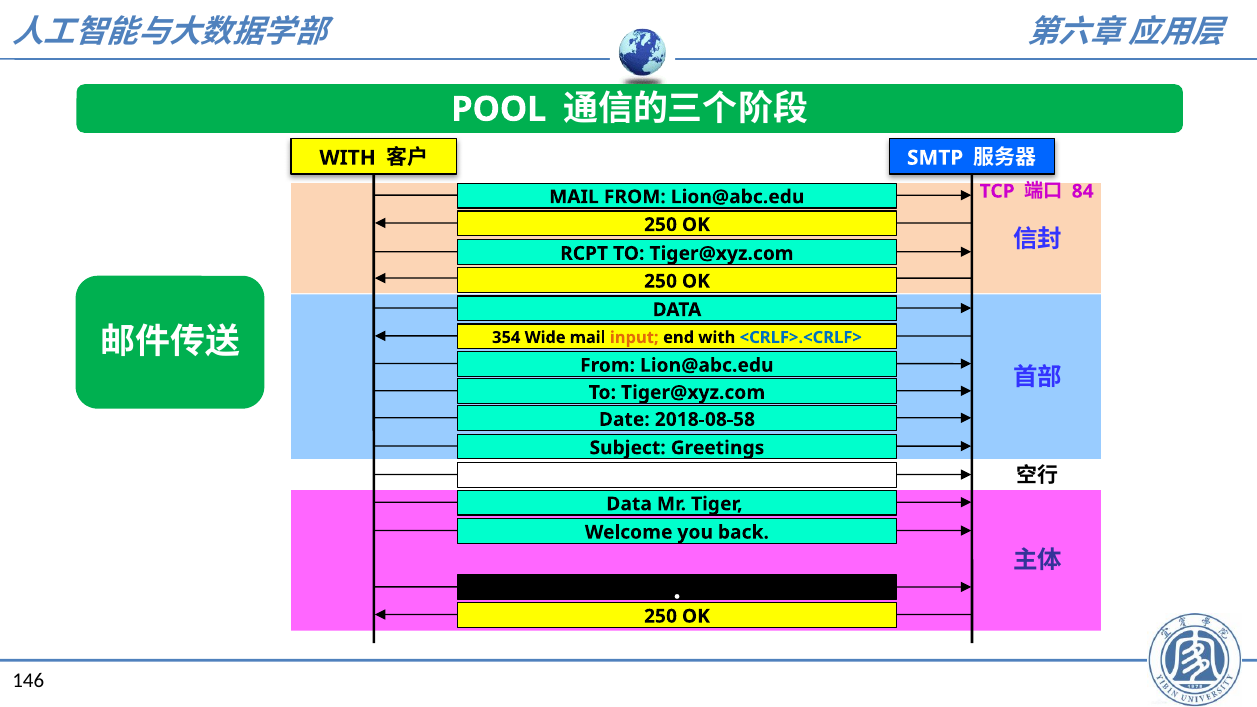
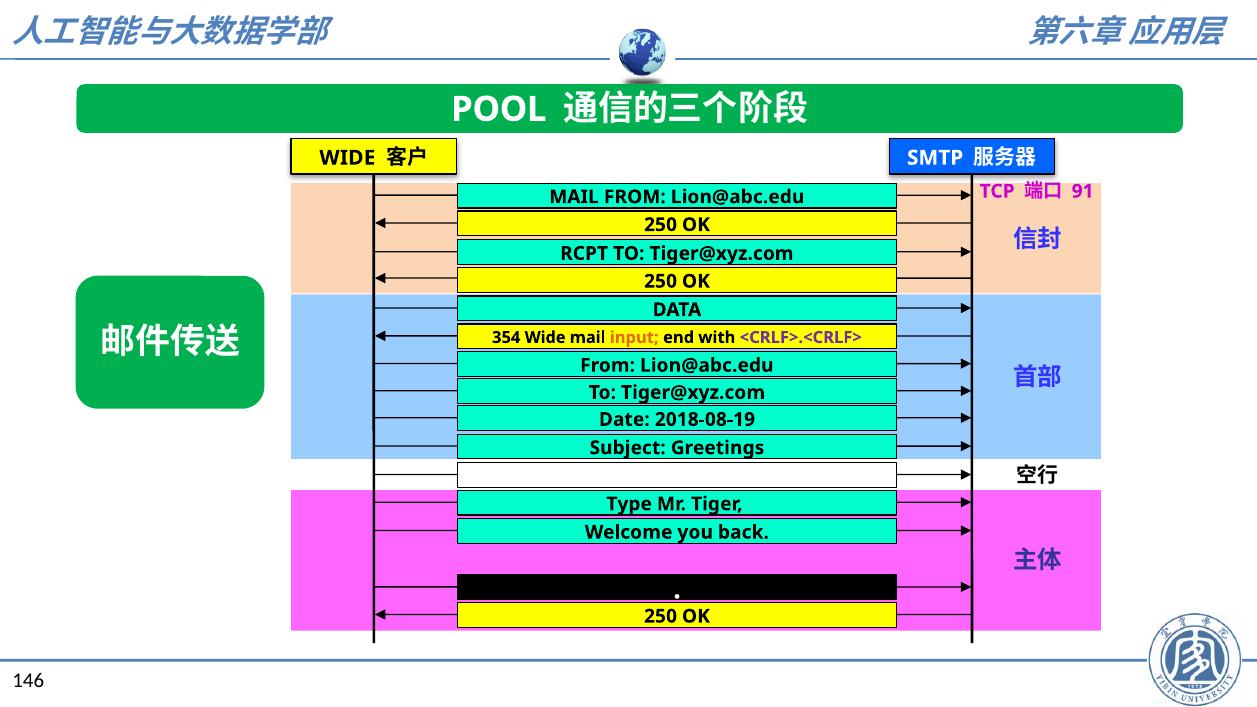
WITH: WITH -> WIDE (347, 158)
84: 84 -> 91 (1083, 191)
<CRLF>.<CRLF> colour: blue -> purple (801, 338)
2018-08-58: 2018-08-58 -> 2018-08-19 (705, 420)
Data: Data -> Type (629, 504)
